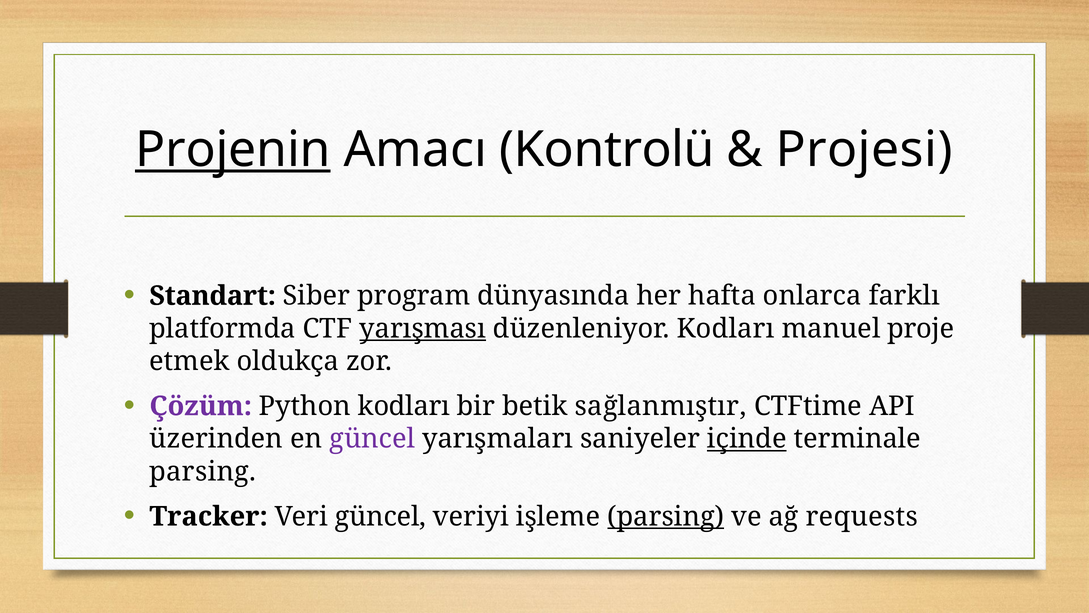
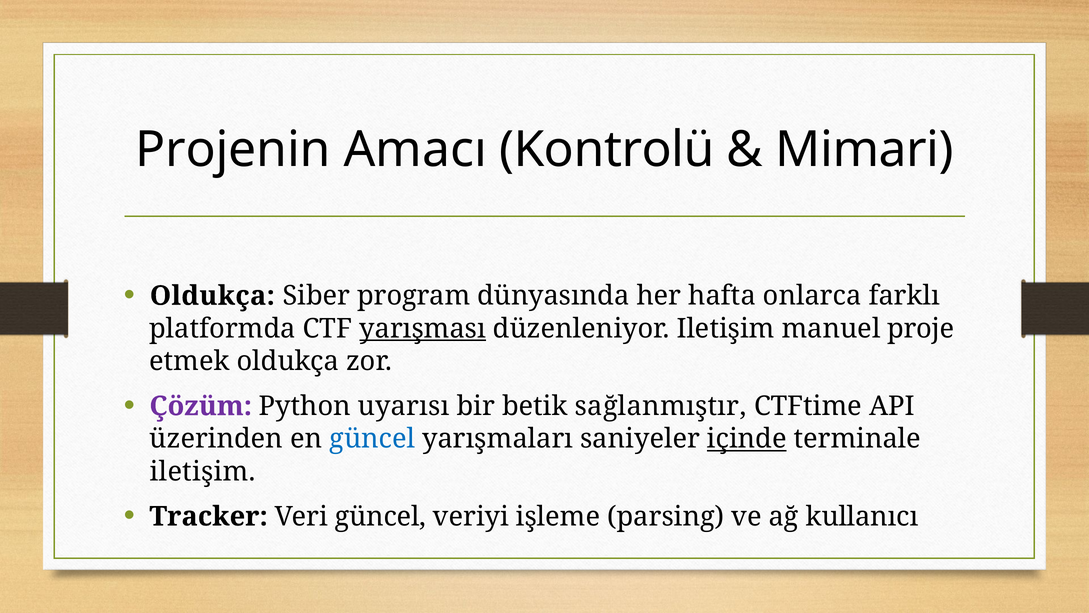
Projenin underline: present -> none (233, 149)
Projesi: Projesi -> Mimari (865, 149)
Standart: Standart -> Oldukça (212, 296)
düzenleniyor Kodları: Kodları -> Iletişim (726, 328)
Python kodları: kodları -> uyarısı (404, 406)
güncel colour: purple -> blue (372, 439)
parsing: parsing -> iletişim (203, 471)
parsing underline: present -> none (666, 516)
requests: requests -> kullanıcı (862, 516)
